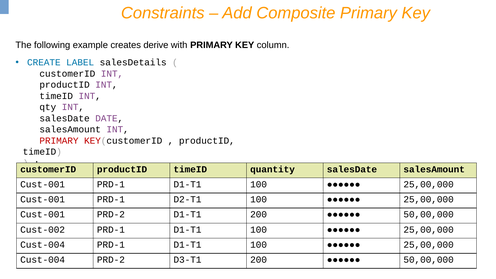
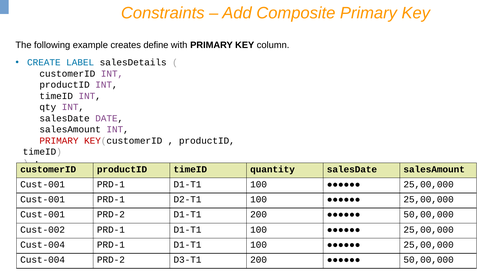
derive: derive -> define (156, 45)
